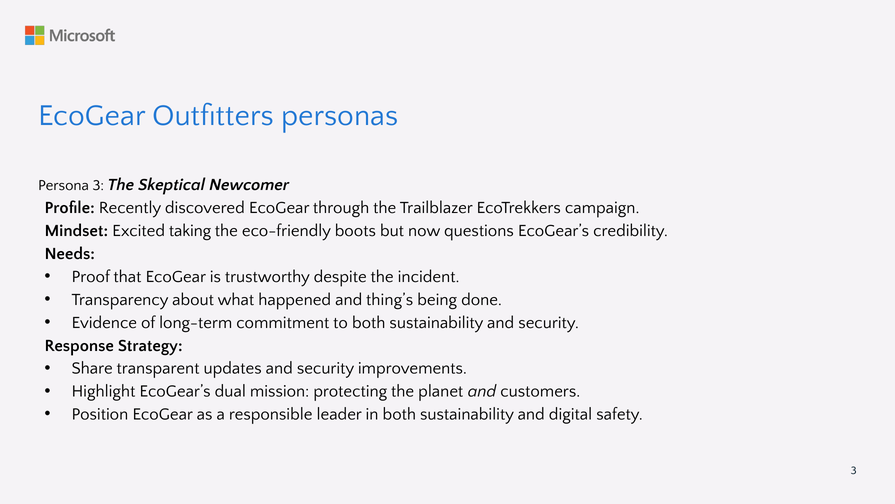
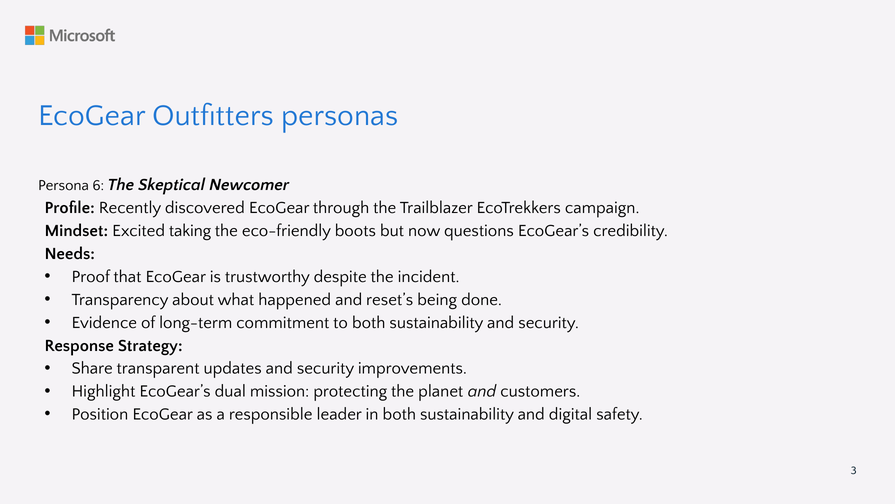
Persona 3: 3 -> 6 (98, 185)
thing’s: thing’s -> reset’s (390, 299)
